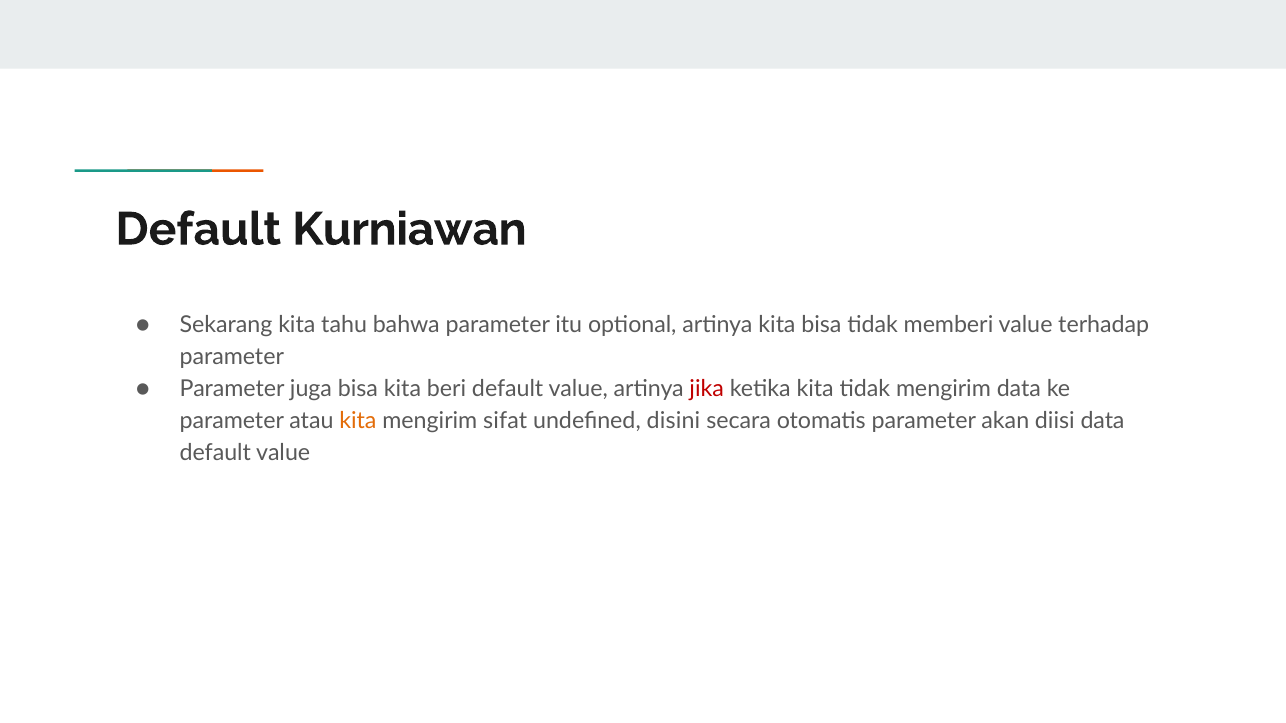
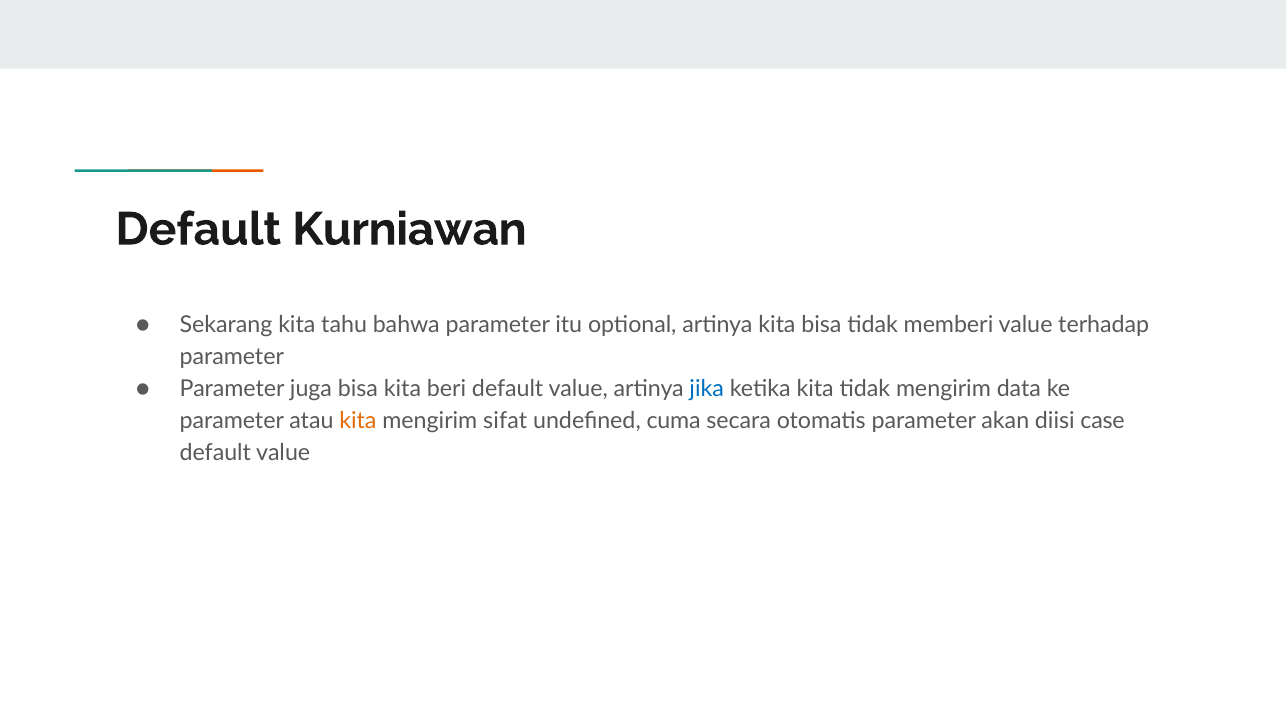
jika colour: red -> blue (707, 389)
disini: disini -> cuma (674, 421)
diisi data: data -> case (1103, 421)
